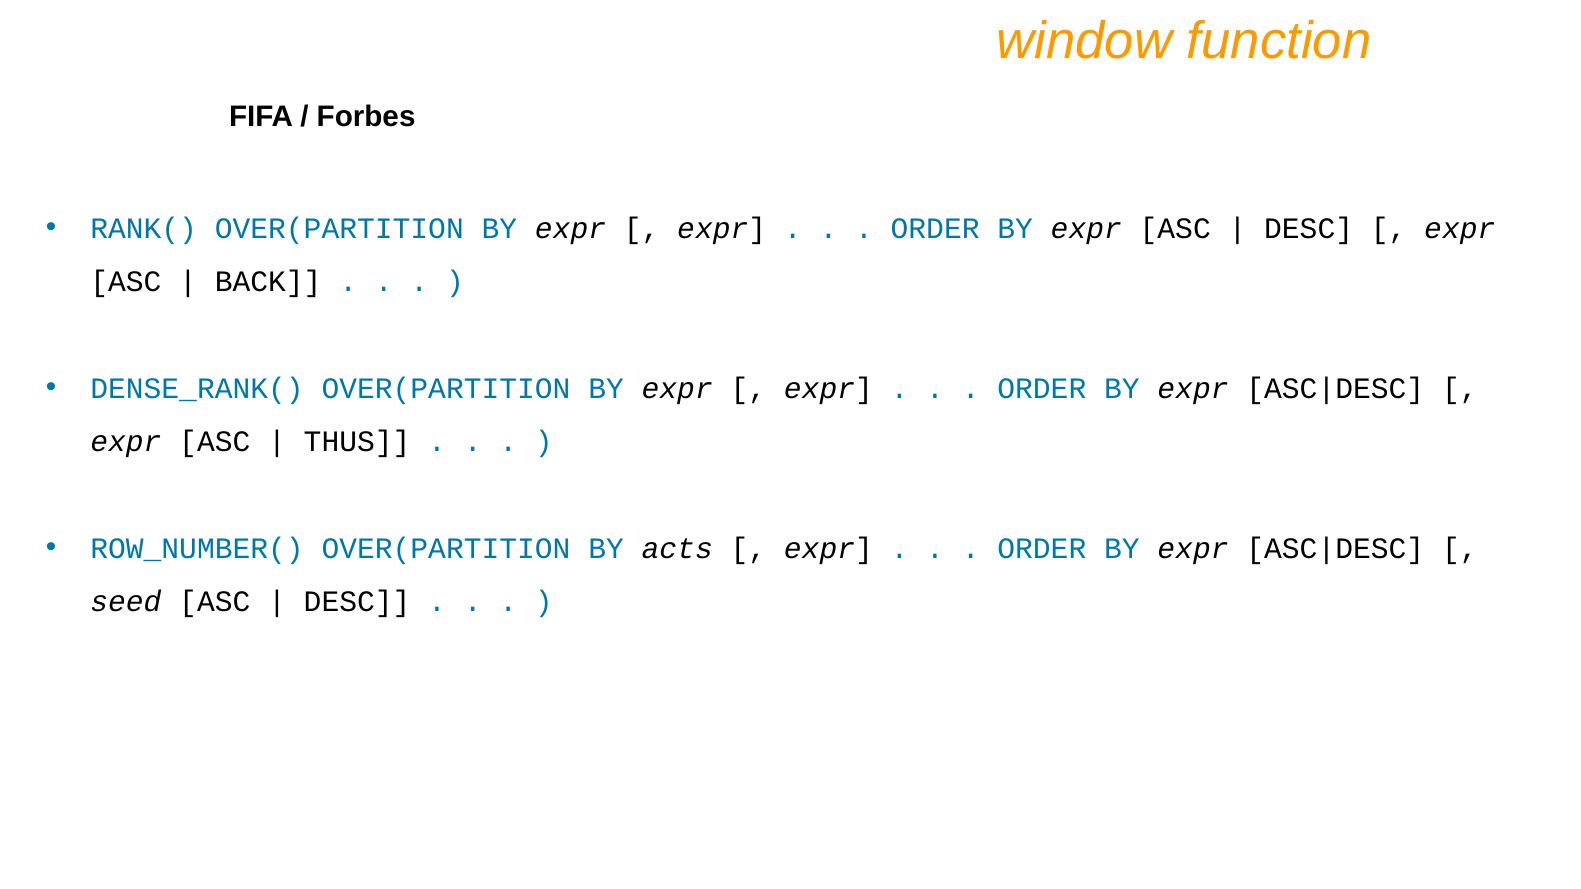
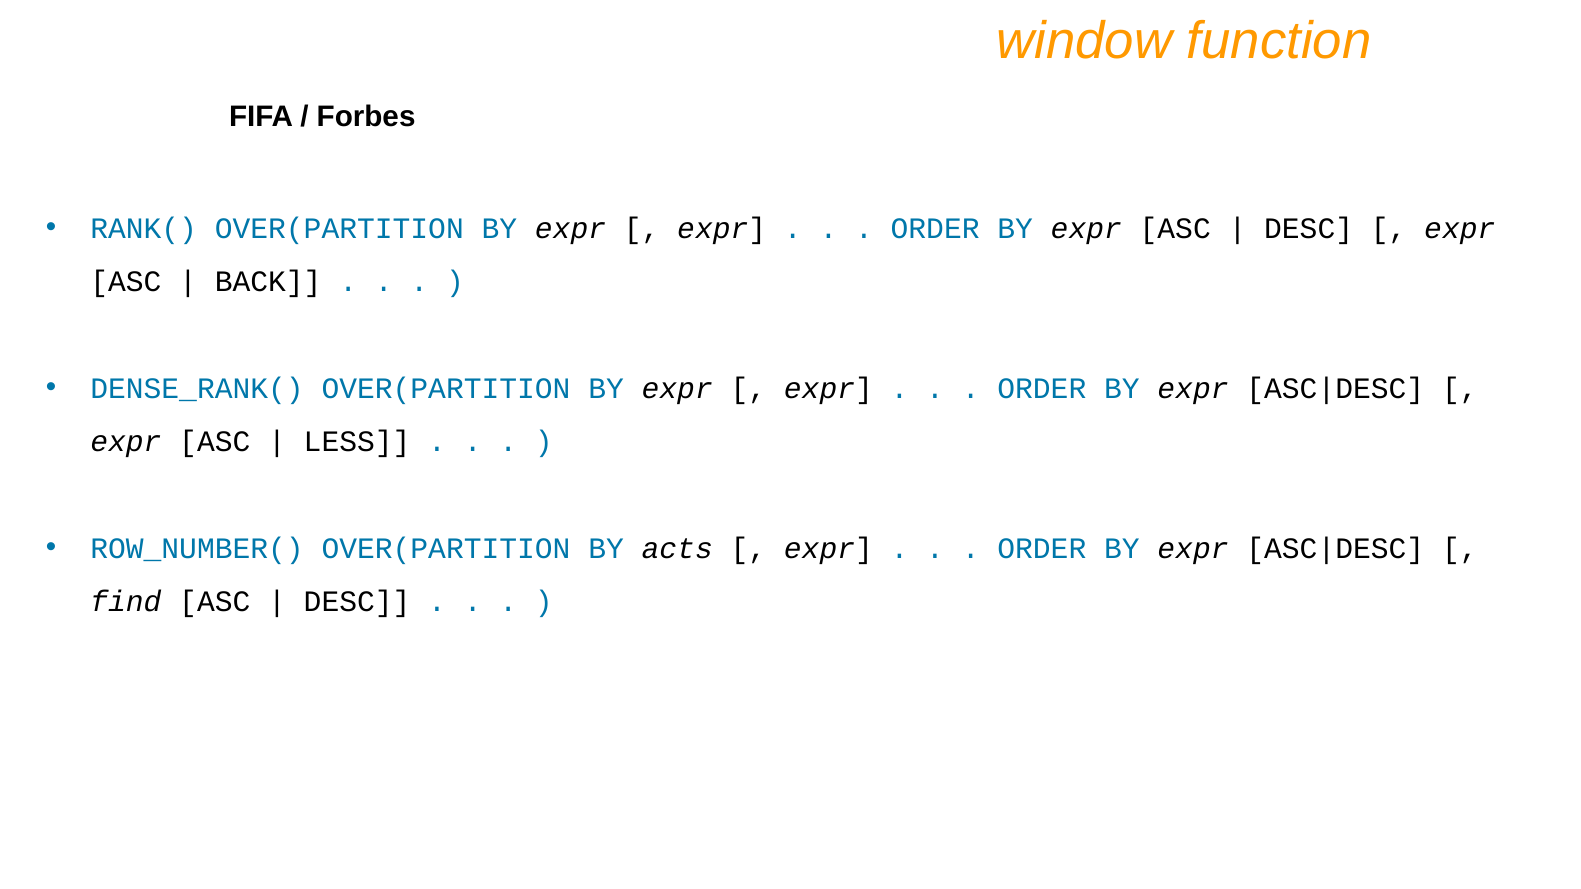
THUS: THUS -> LESS (357, 442)
seed: seed -> find (126, 602)
